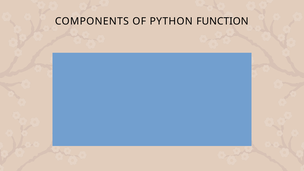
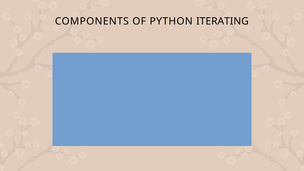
FUNCTION: FUNCTION -> ITERATING (222, 21)
